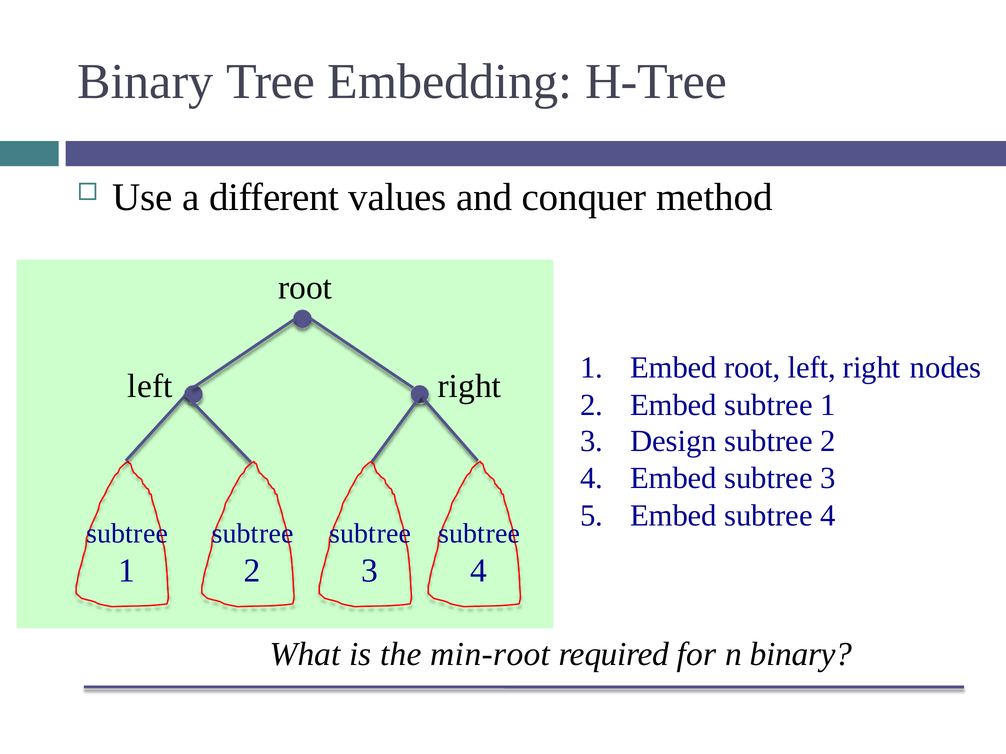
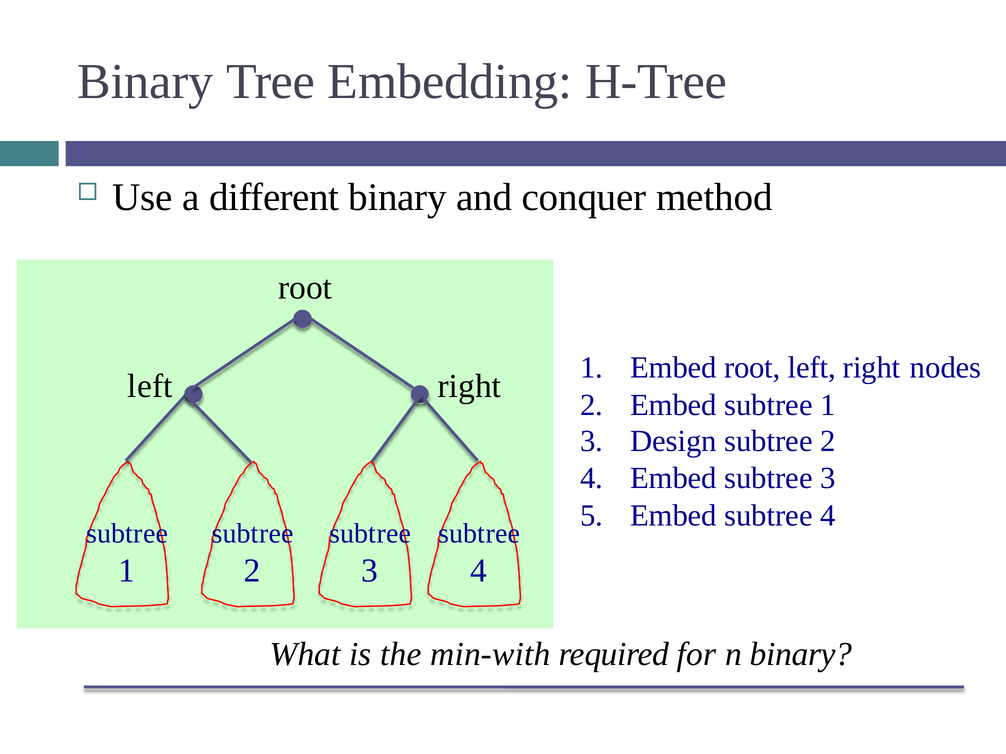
different values: values -> binary (398, 197)
min-root: min-root -> min-with (490, 655)
